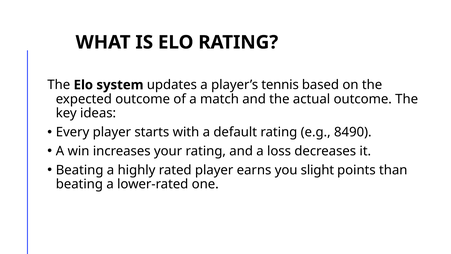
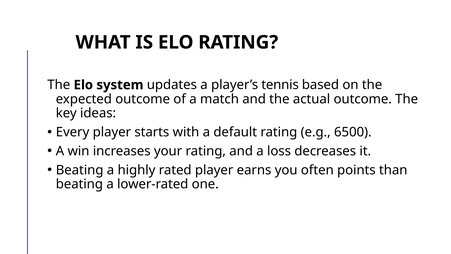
8490: 8490 -> 6500 (353, 132)
slight: slight -> often (317, 170)
